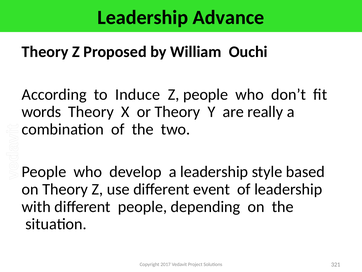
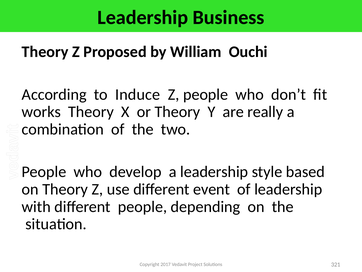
Advance: Advance -> Business (228, 17)
words: words -> works (41, 112)
